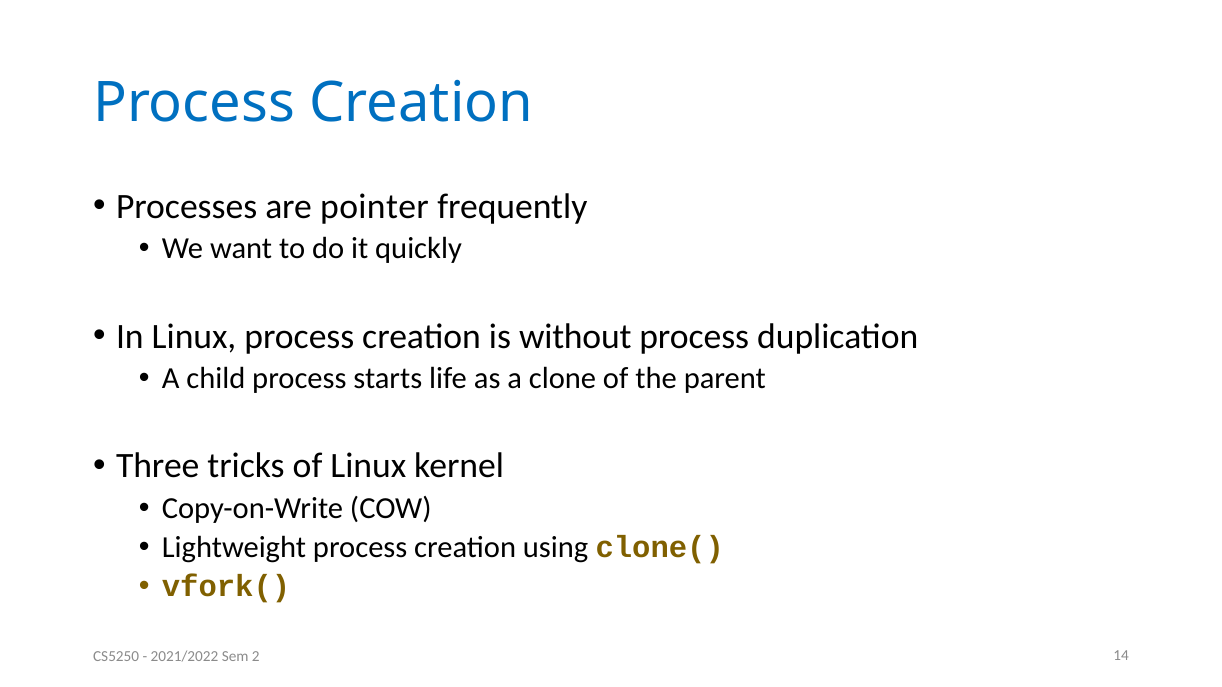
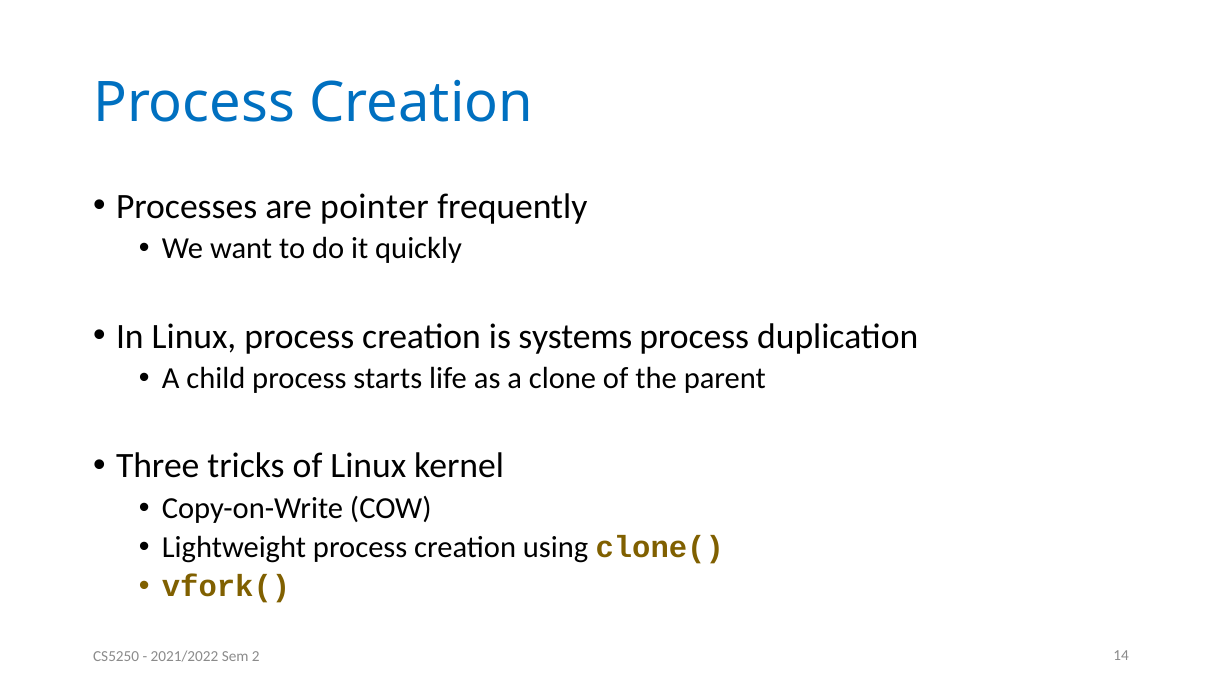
without: without -> systems (575, 337)
